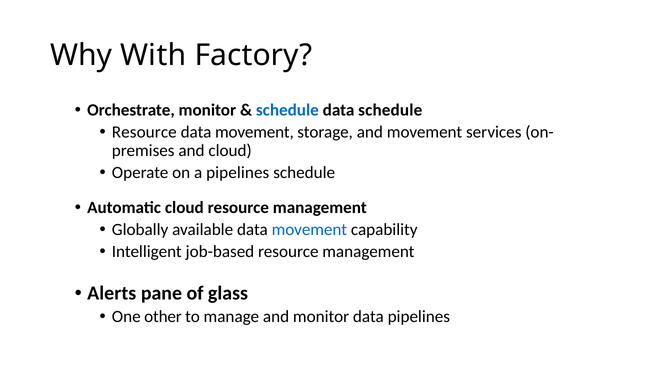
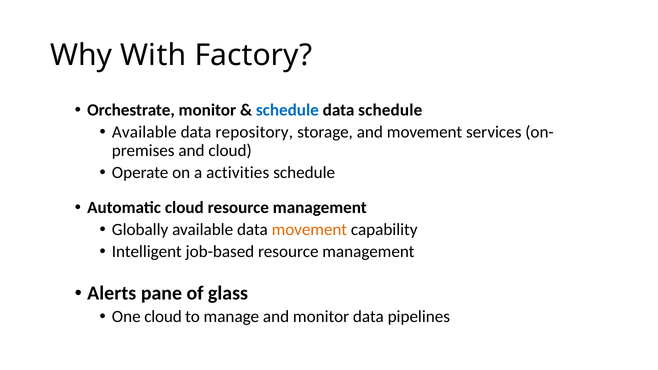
Resource: Resource -> Available (144, 132)
movement: movement -> repository (254, 132)
a pipelines: pipelines -> activities (238, 172)
movement colour: blue -> orange (309, 230)
One other: other -> cloud (163, 317)
